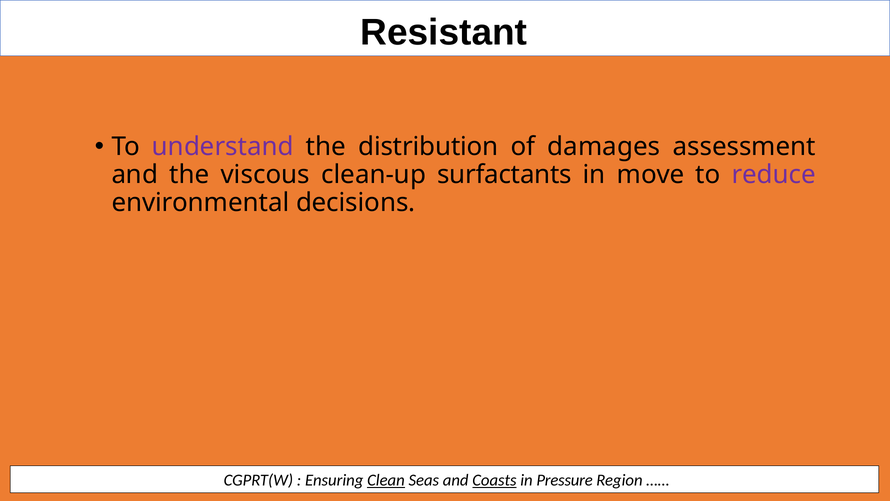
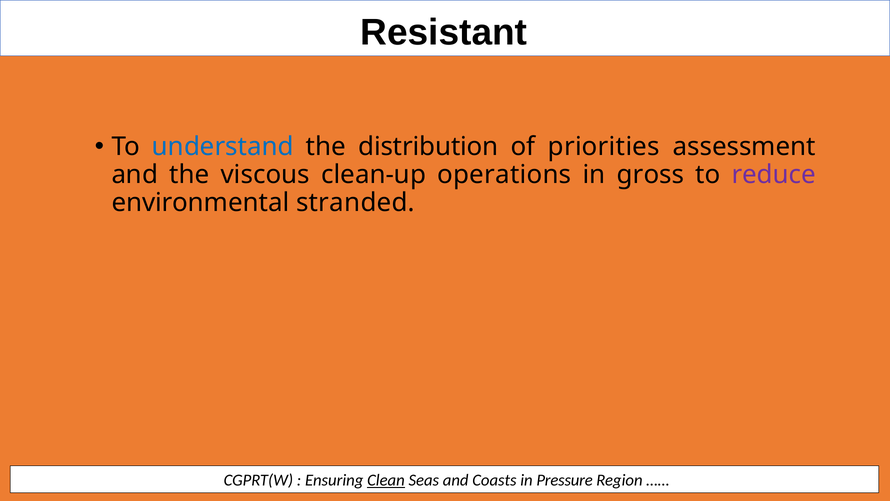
understand colour: purple -> blue (223, 147)
damages: damages -> priorities (604, 147)
surfactants: surfactants -> operations (504, 175)
move: move -> gross (650, 175)
decisions: decisions -> stranded (356, 203)
Coasts underline: present -> none (494, 480)
